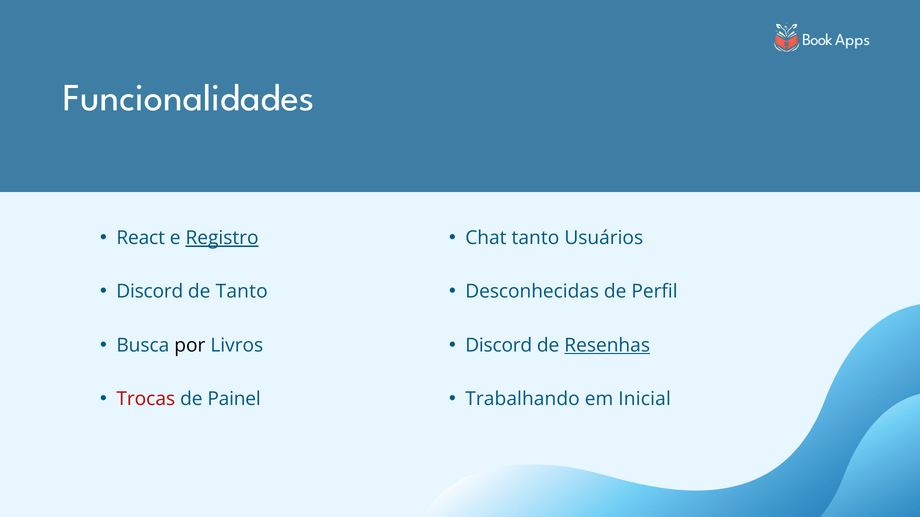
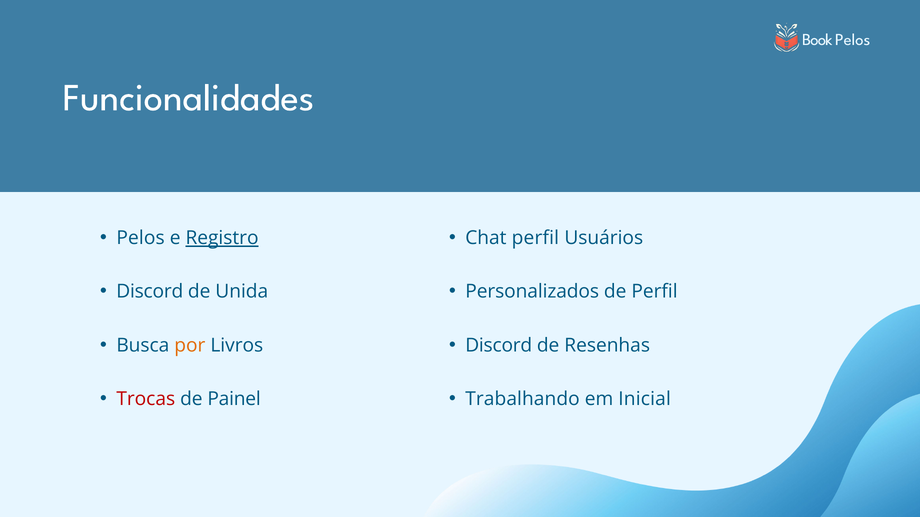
Apps: Apps -> Pelos (853, 40)
React: React -> Pelos (141, 238)
Chat tanto: tanto -> perfil (535, 238)
de Tanto: Tanto -> Unida (242, 292)
Desconhecidas: Desconhecidas -> Personalizados (532, 292)
por colour: black -> orange (190, 346)
Resenhas underline: present -> none (607, 346)
